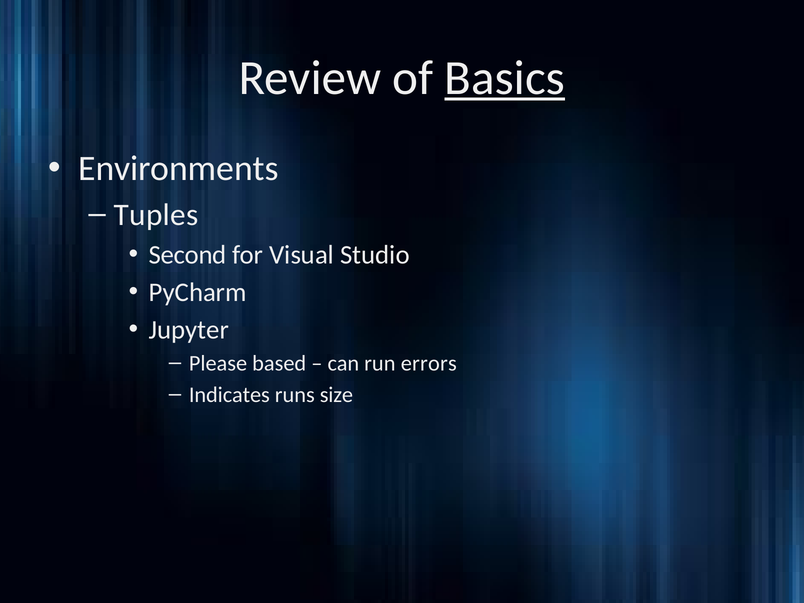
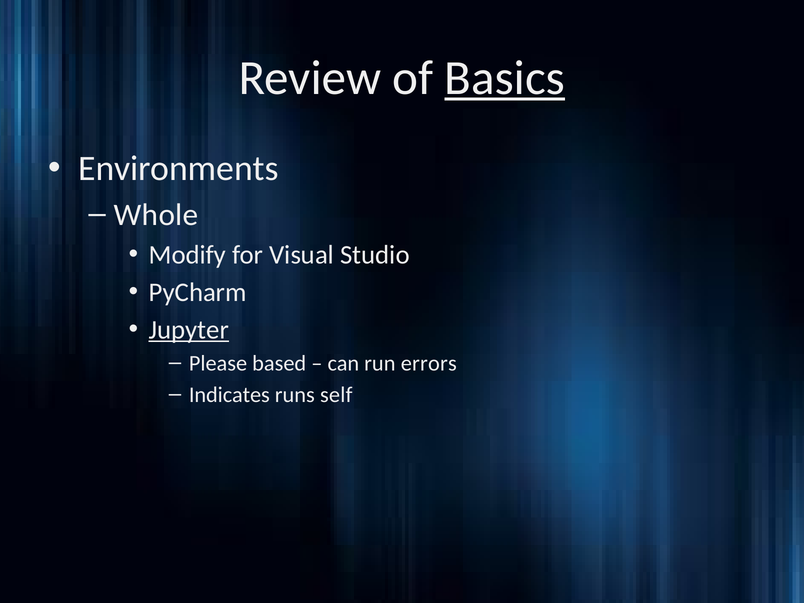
Tuples: Tuples -> Whole (156, 215)
Second: Second -> Modify (187, 255)
Jupyter underline: none -> present (189, 330)
size: size -> self (336, 395)
